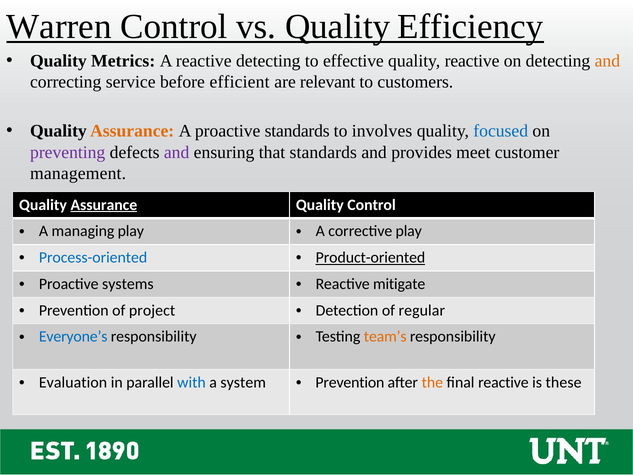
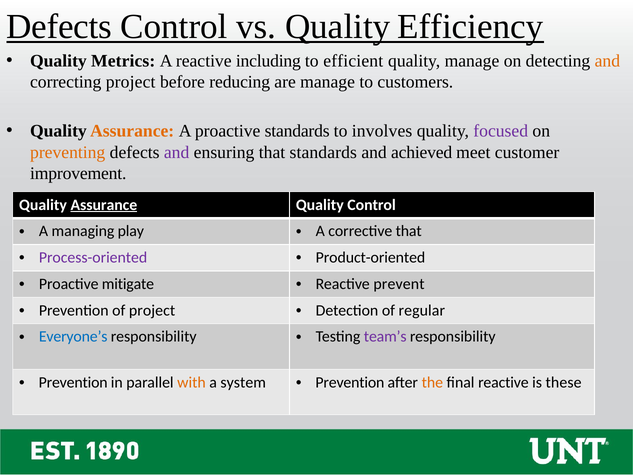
Warren: Warren -> Defects (59, 27)
reactive detecting: detecting -> including (268, 61)
effective: effective -> efficient (353, 61)
quality reactive: reactive -> manage (472, 61)
correcting service: service -> project (131, 82)
efficient: efficient -> reducing (240, 82)
are relevant: relevant -> manage (328, 82)
focused colour: blue -> purple (501, 131)
preventing colour: purple -> orange (68, 152)
provides: provides -> achieved (422, 152)
management: management -> improvement (78, 173)
corrective play: play -> that (409, 231)
Process-oriented colour: blue -> purple (93, 257)
Product-oriented underline: present -> none (370, 257)
systems: systems -> mitigate (128, 284)
mitigate: mitigate -> prevent (399, 284)
team’s colour: orange -> purple (385, 337)
Evaluation: Evaluation -> Prevention (73, 382)
with colour: blue -> orange (192, 382)
